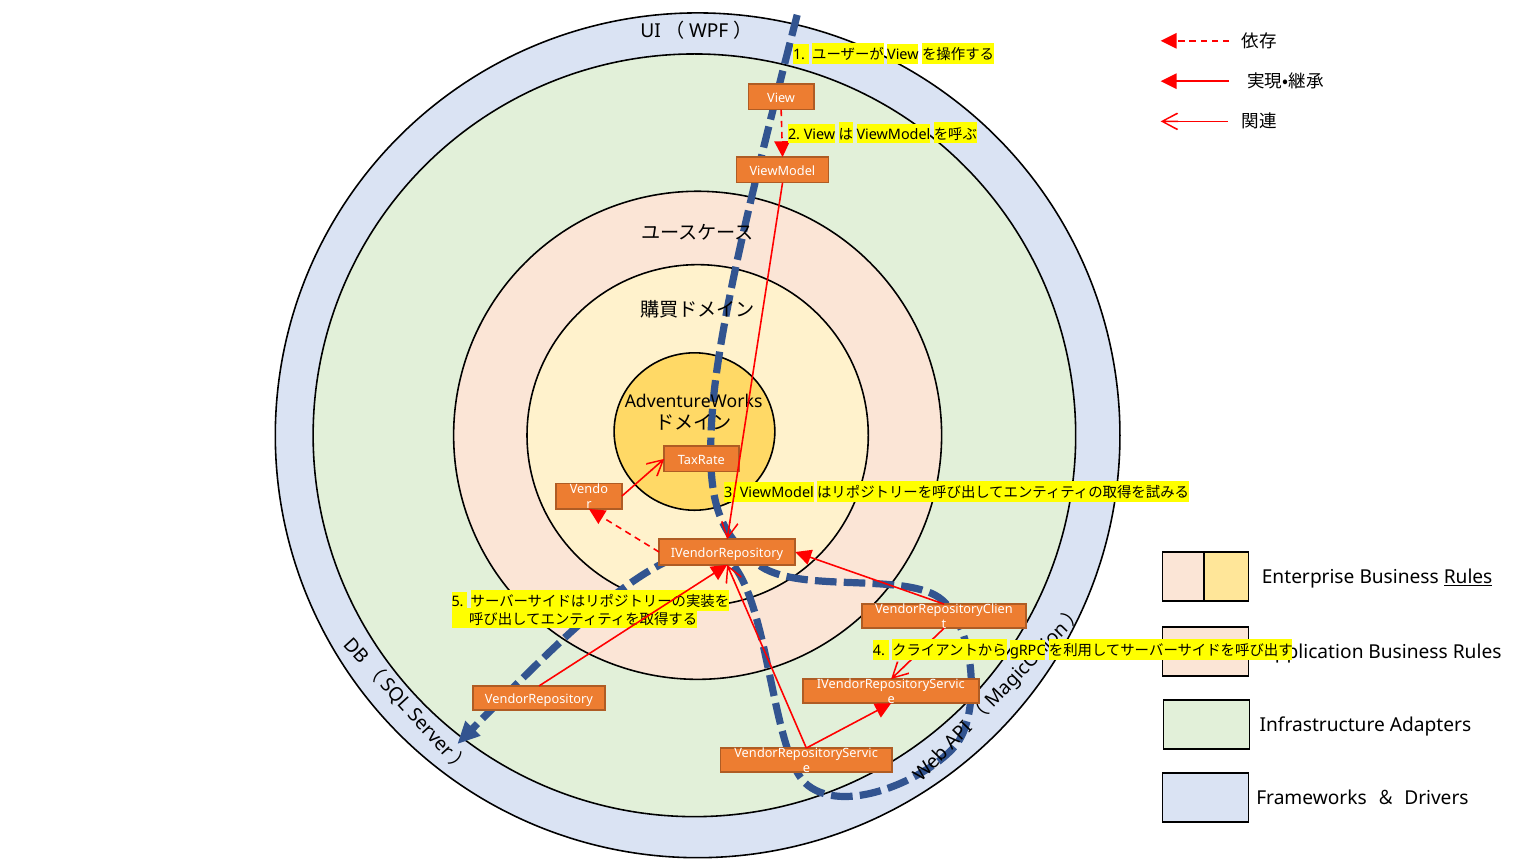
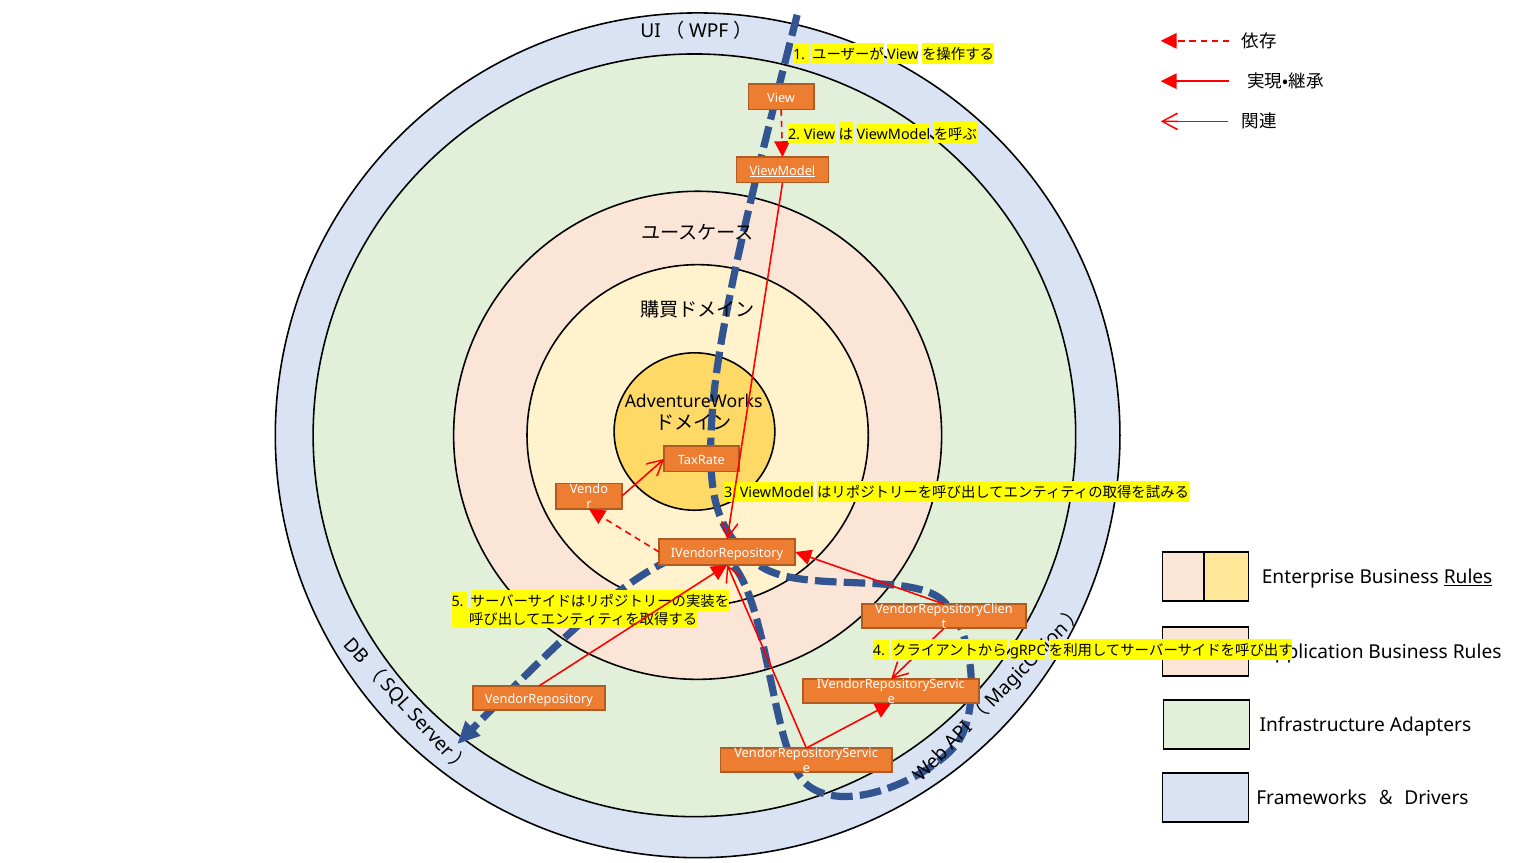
ViewModel underline: none -> present (782, 171)
